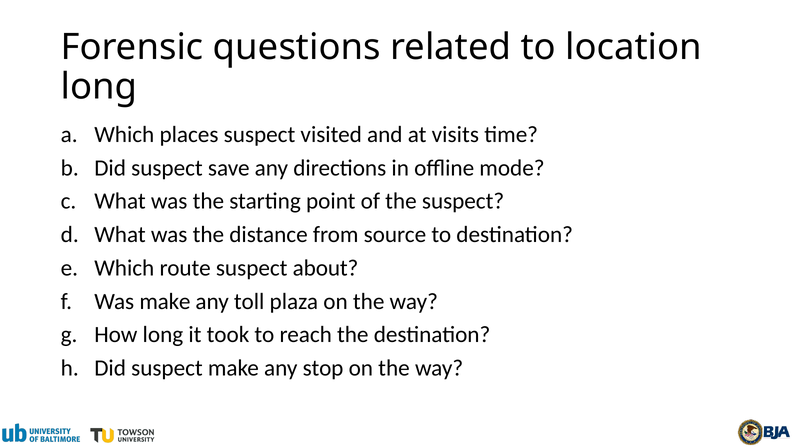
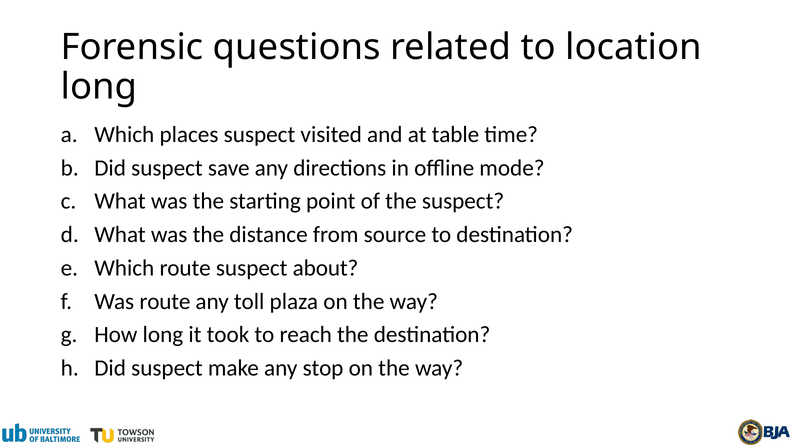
visits: visits -> table (455, 135)
Was make: make -> route (165, 301)
